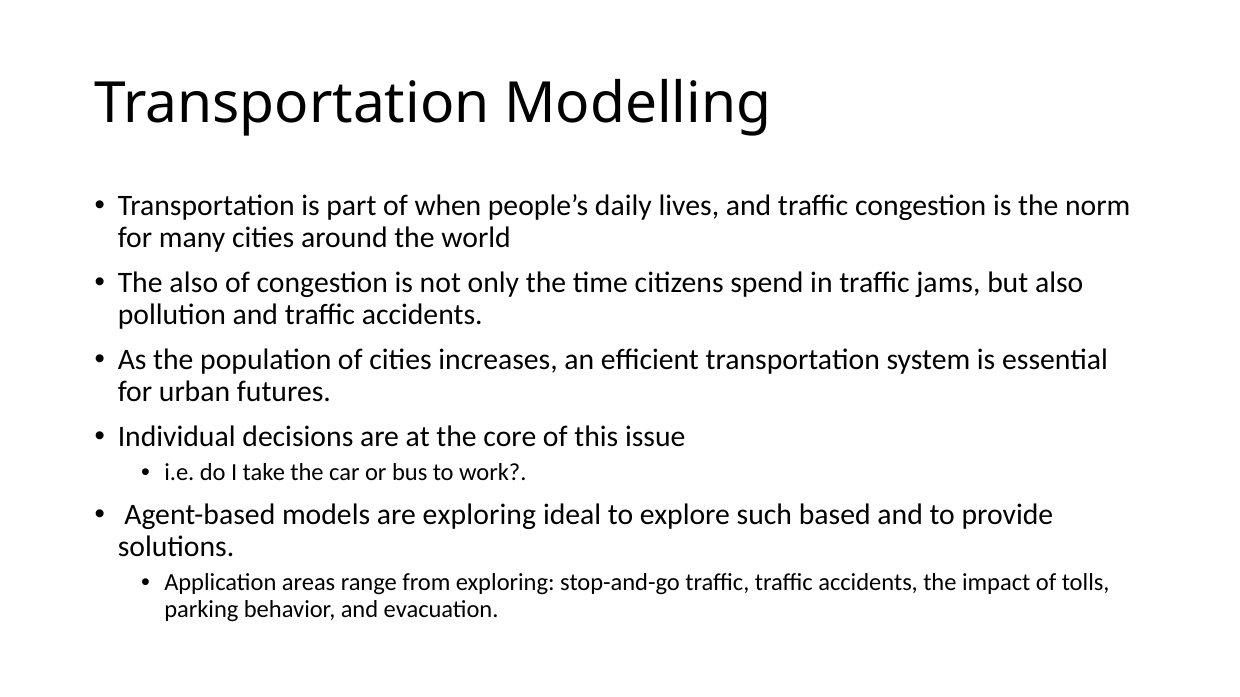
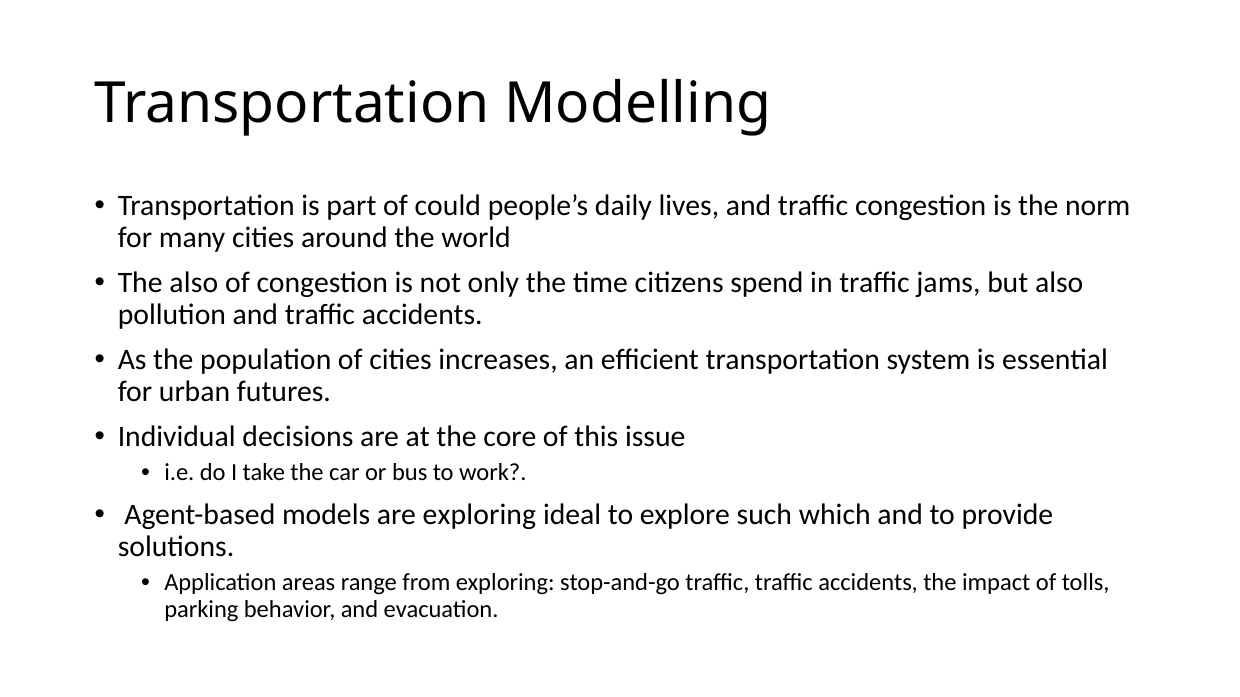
when: when -> could (448, 206)
based: based -> which (835, 515)
